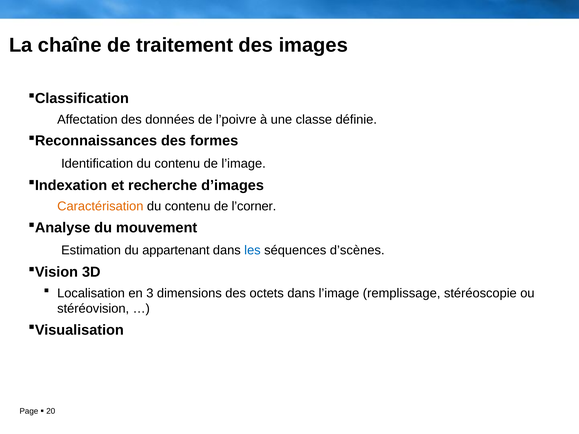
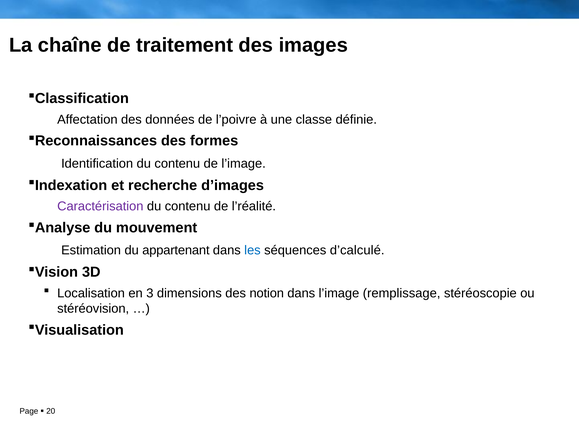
Caractérisation colour: orange -> purple (100, 206)
l’corner: l’corner -> l’réalité (254, 206)
d’scènes: d’scènes -> d’calculé (357, 251)
octets: octets -> notion (267, 293)
